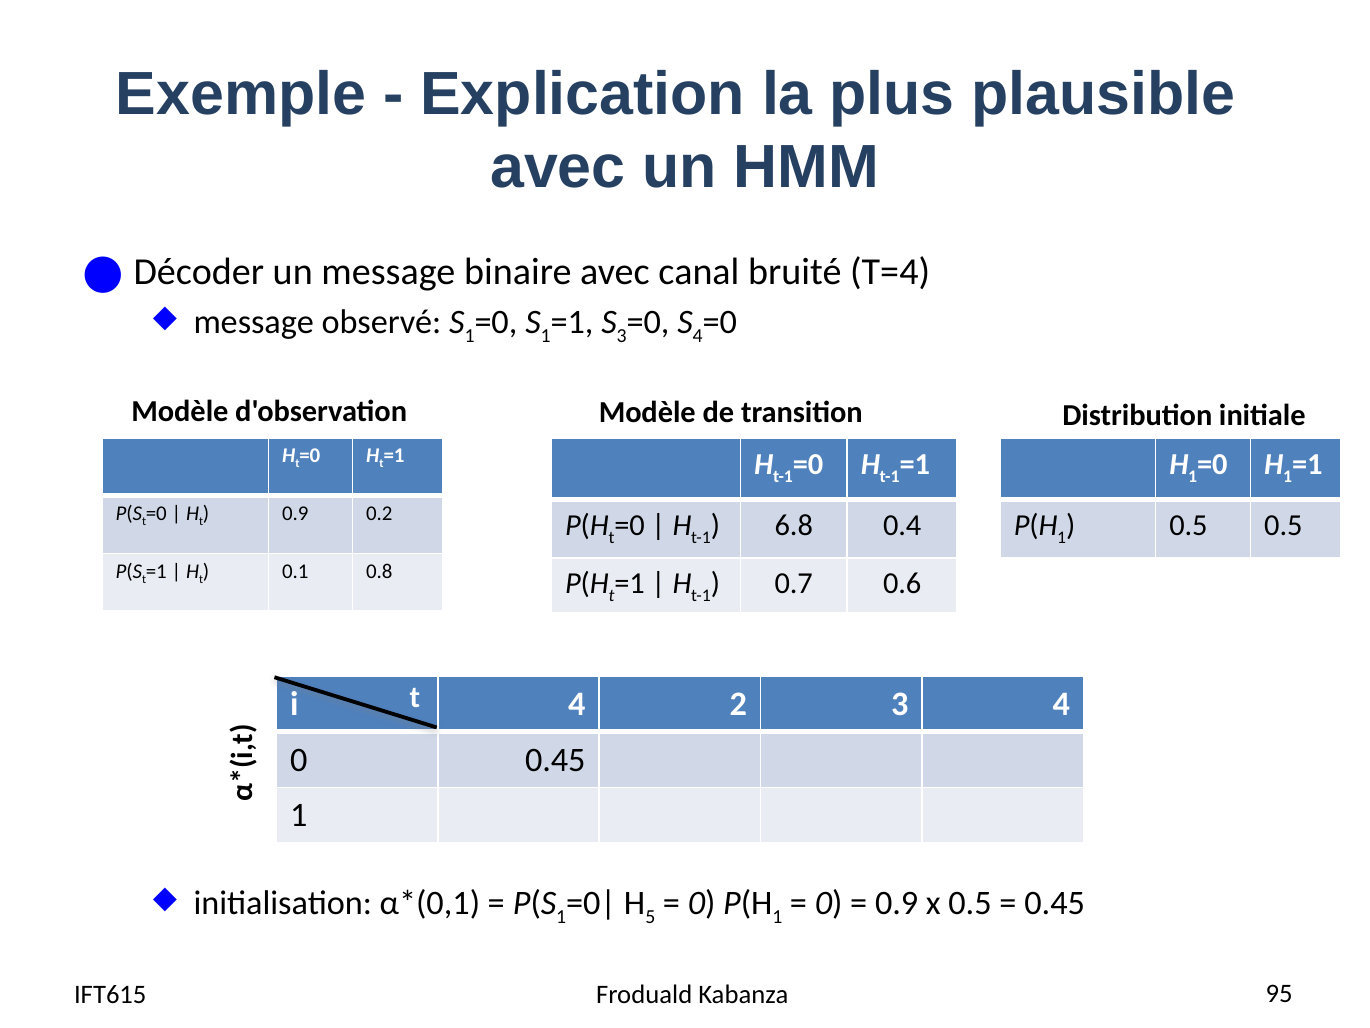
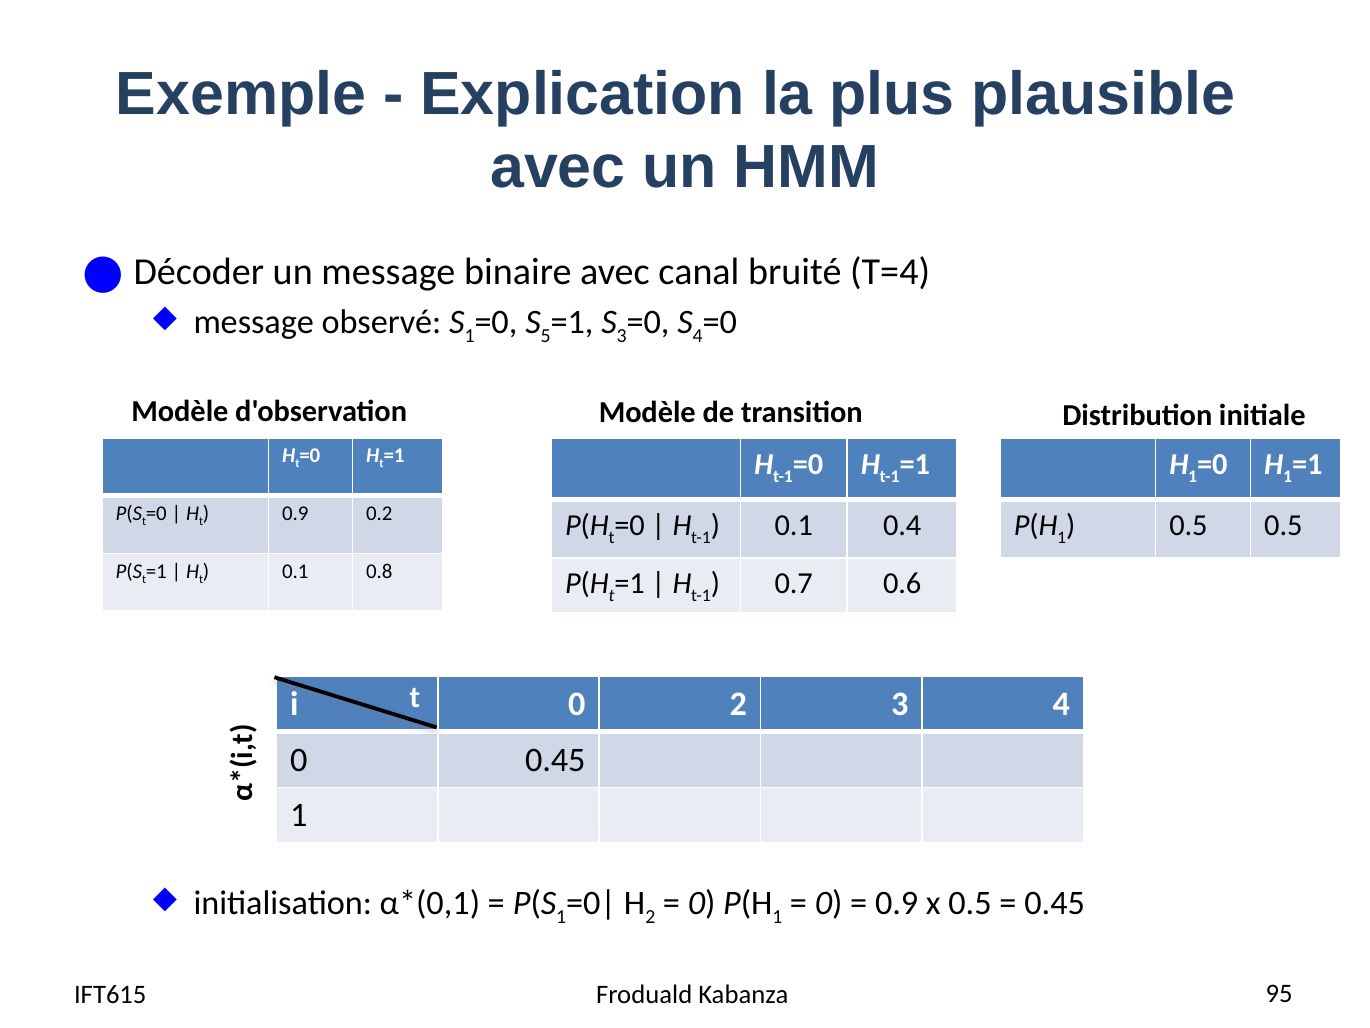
1: 1 -> 5 (546, 335)
6.8: 6.8 -> 0.1 (794, 525)
4: 4 -> 0 (577, 704)
5: 5 -> 2 (650, 916)
